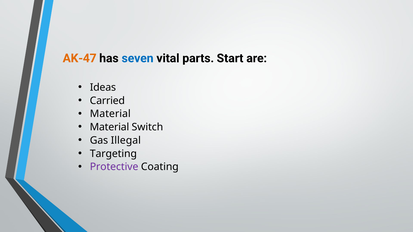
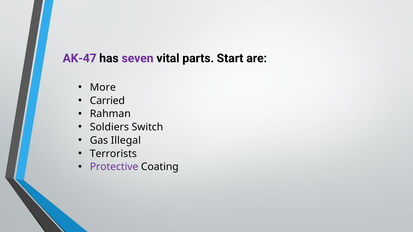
AK-47 colour: orange -> purple (80, 58)
seven colour: blue -> purple (138, 58)
Ideas: Ideas -> More (103, 88)
Material: Material -> Rahman (110, 114)
Material: Material -> Soldiers (109, 127)
Targeting: Targeting -> Terrorists (113, 154)
